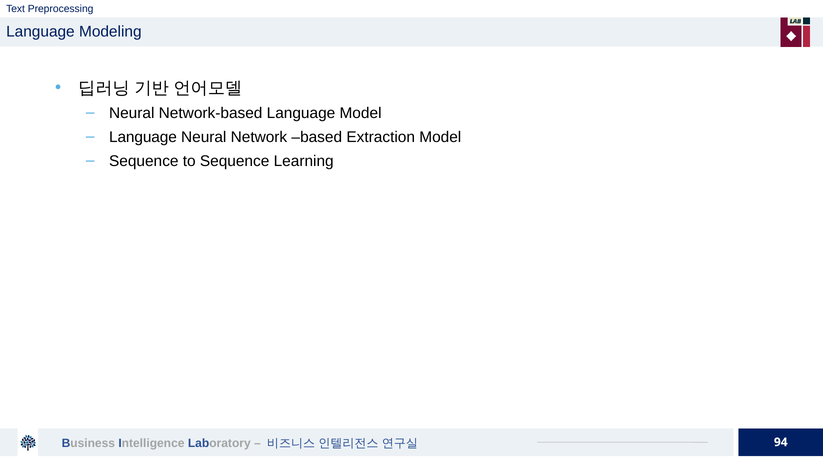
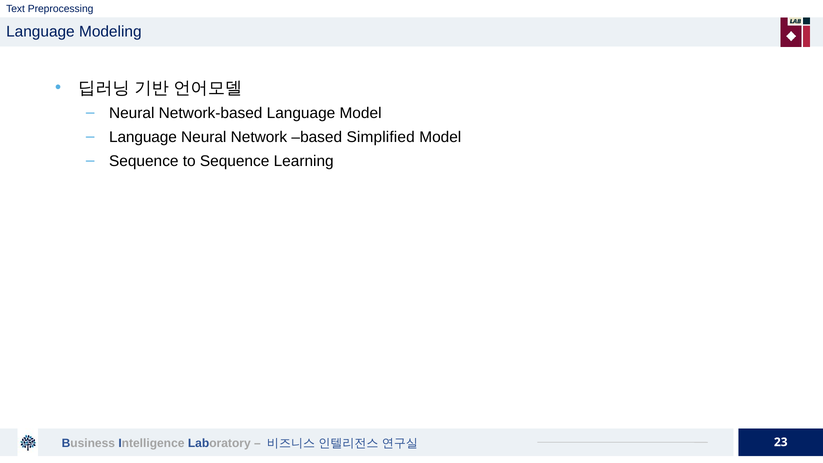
Extraction: Extraction -> Simplified (381, 137)
94: 94 -> 23 (781, 442)
